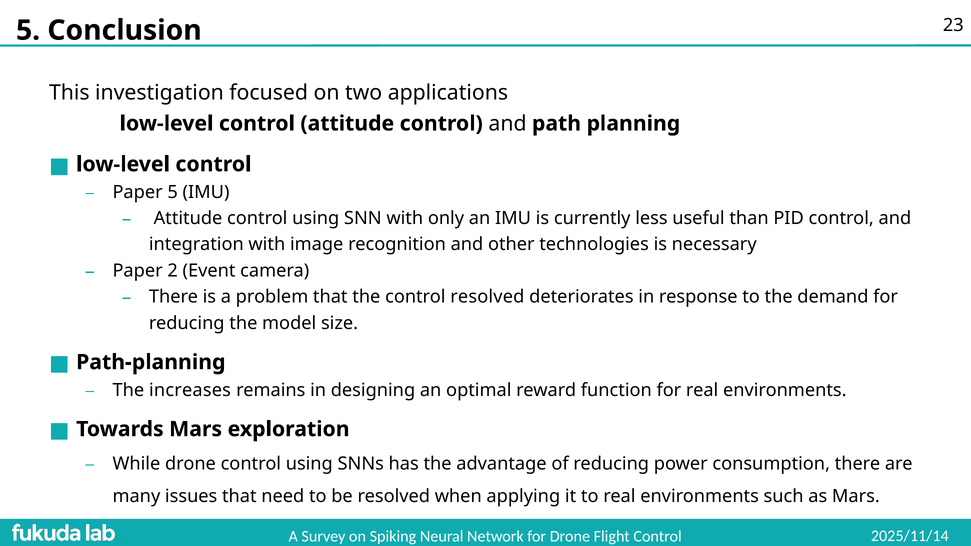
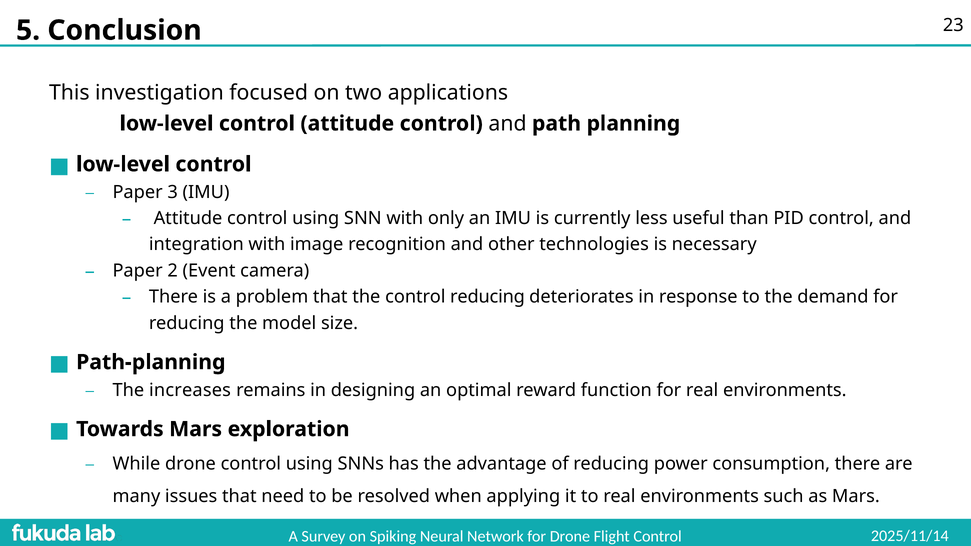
Paper 5: 5 -> 3 (173, 192)
control resolved: resolved -> reducing (488, 297)
